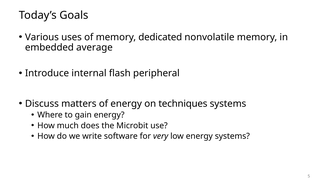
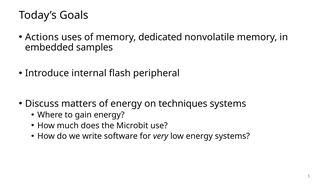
Various: Various -> Actions (42, 37)
average: average -> samples (95, 48)
